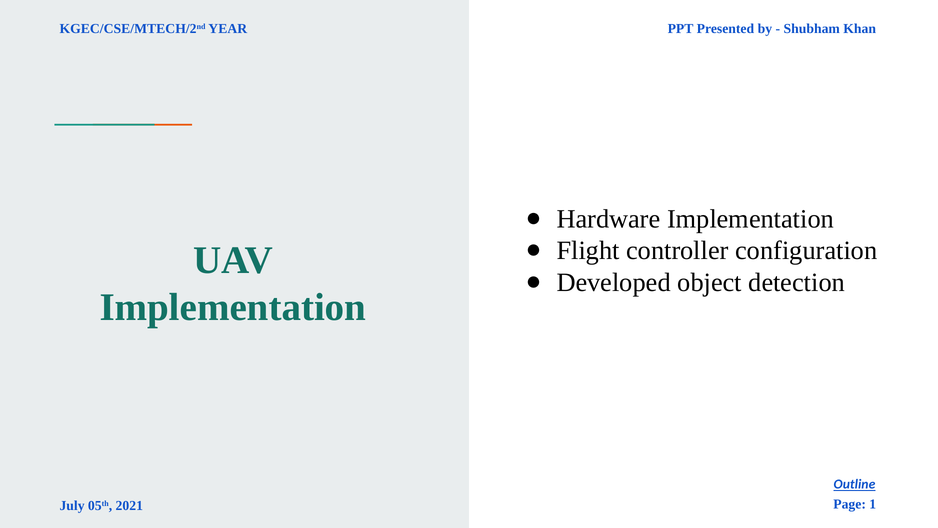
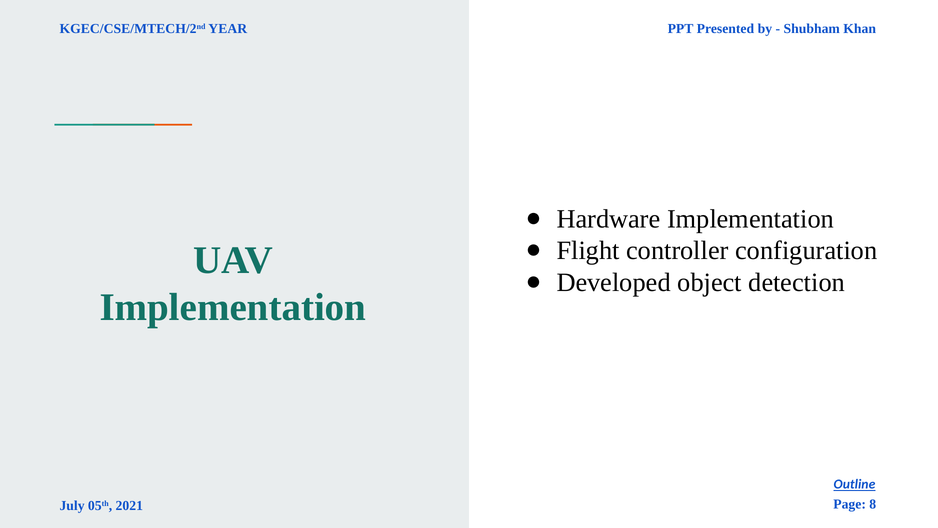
1: 1 -> 8 (873, 504)
